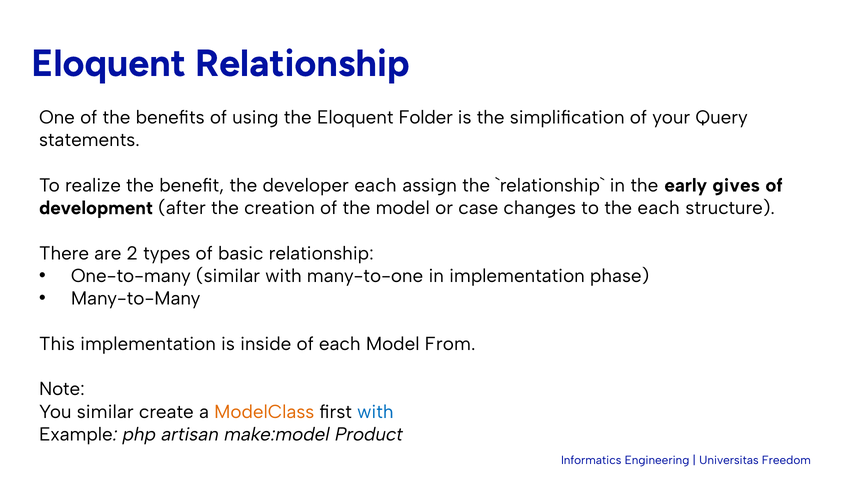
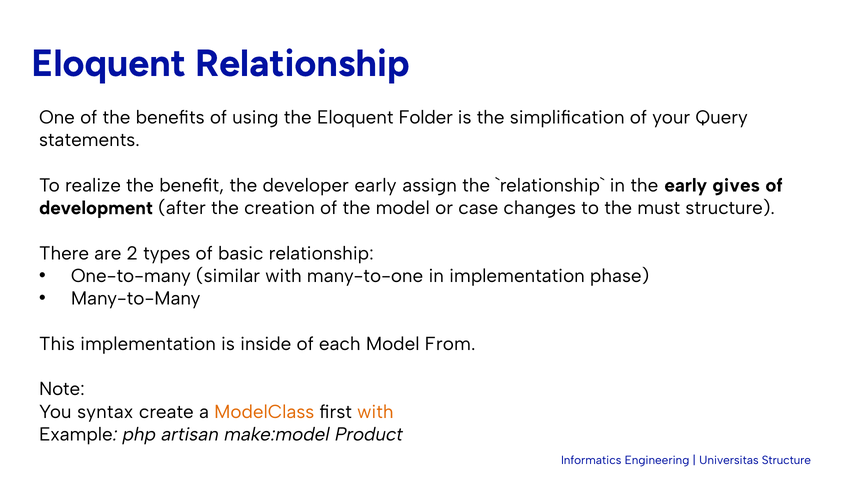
developer each: each -> early (375, 185)
the each: each -> must (659, 208)
You similar: similar -> syntax (105, 411)
with colour: blue -> orange (375, 411)
Universitas Freedom: Freedom -> Structure (786, 460)
